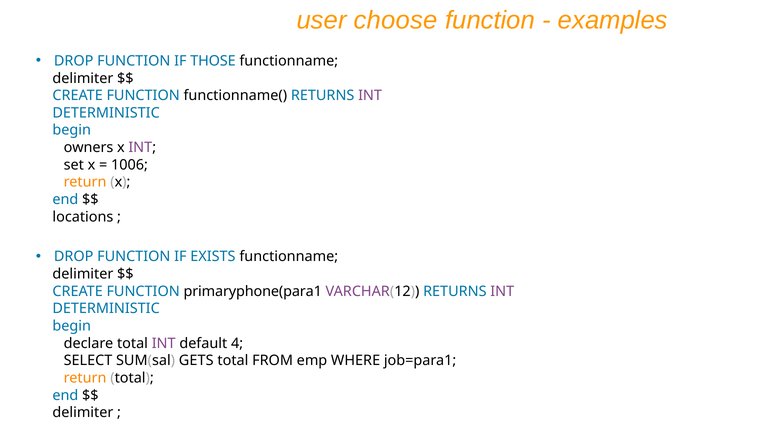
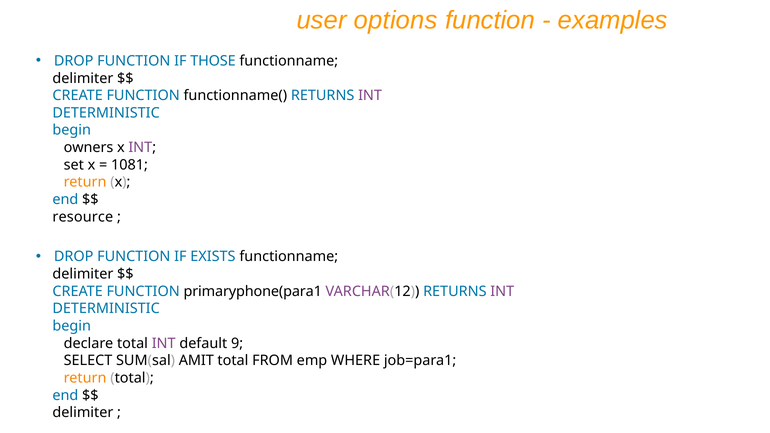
choose: choose -> options (396, 20)
1006: 1006 -> 1081 (129, 165)
locations: locations -> resource (83, 217)
4: 4 -> 9 (237, 343)
GETS: GETS -> AMIT (196, 361)
